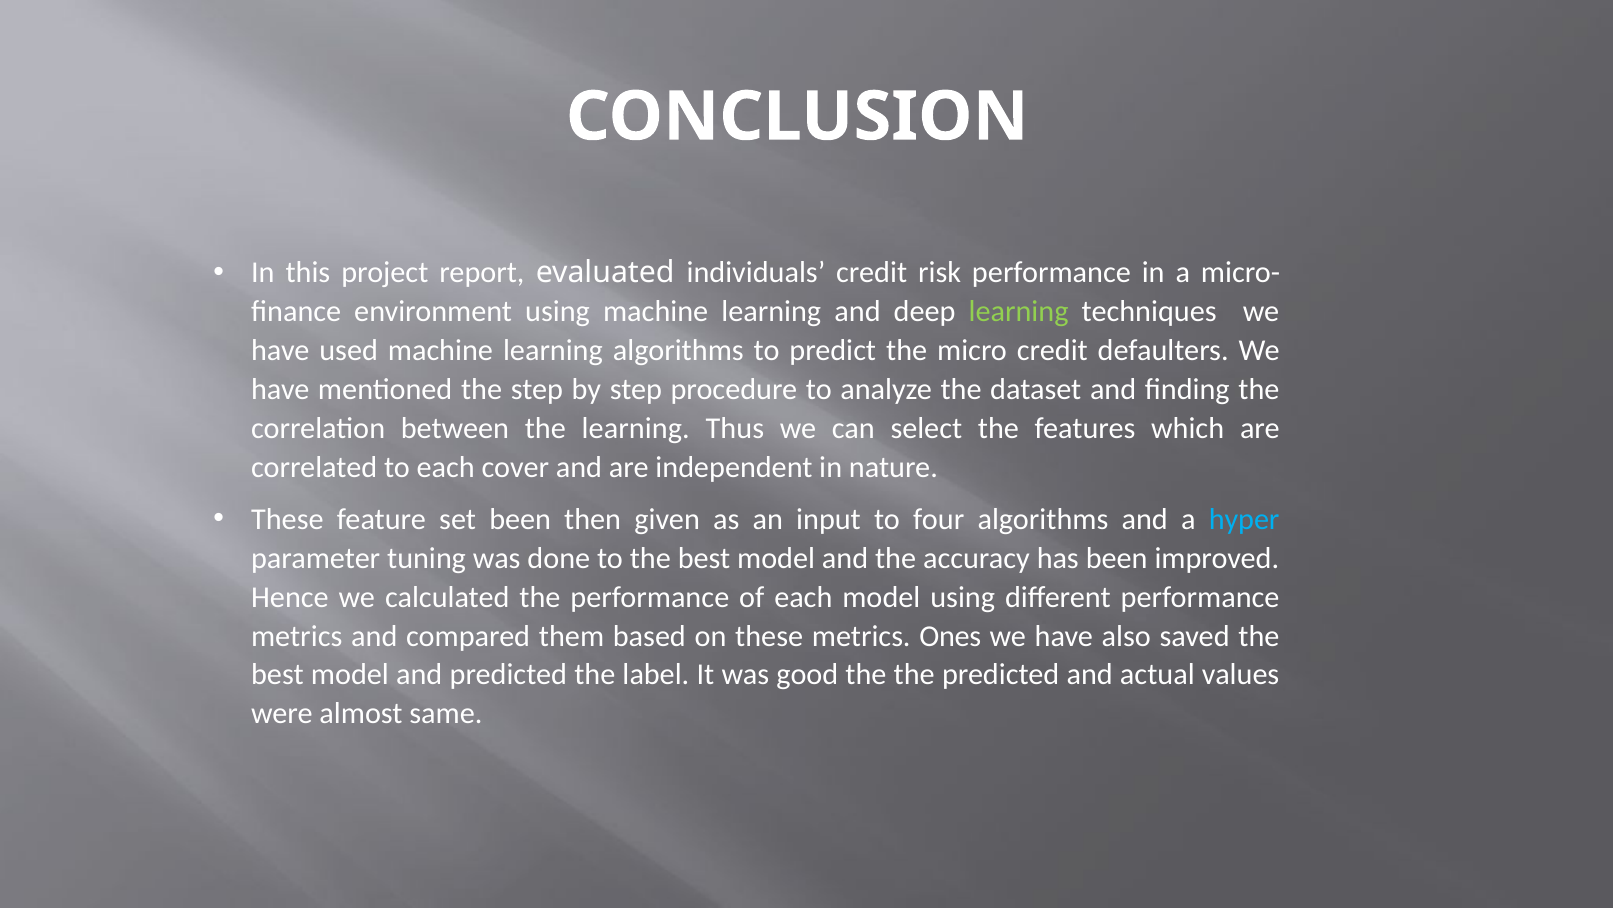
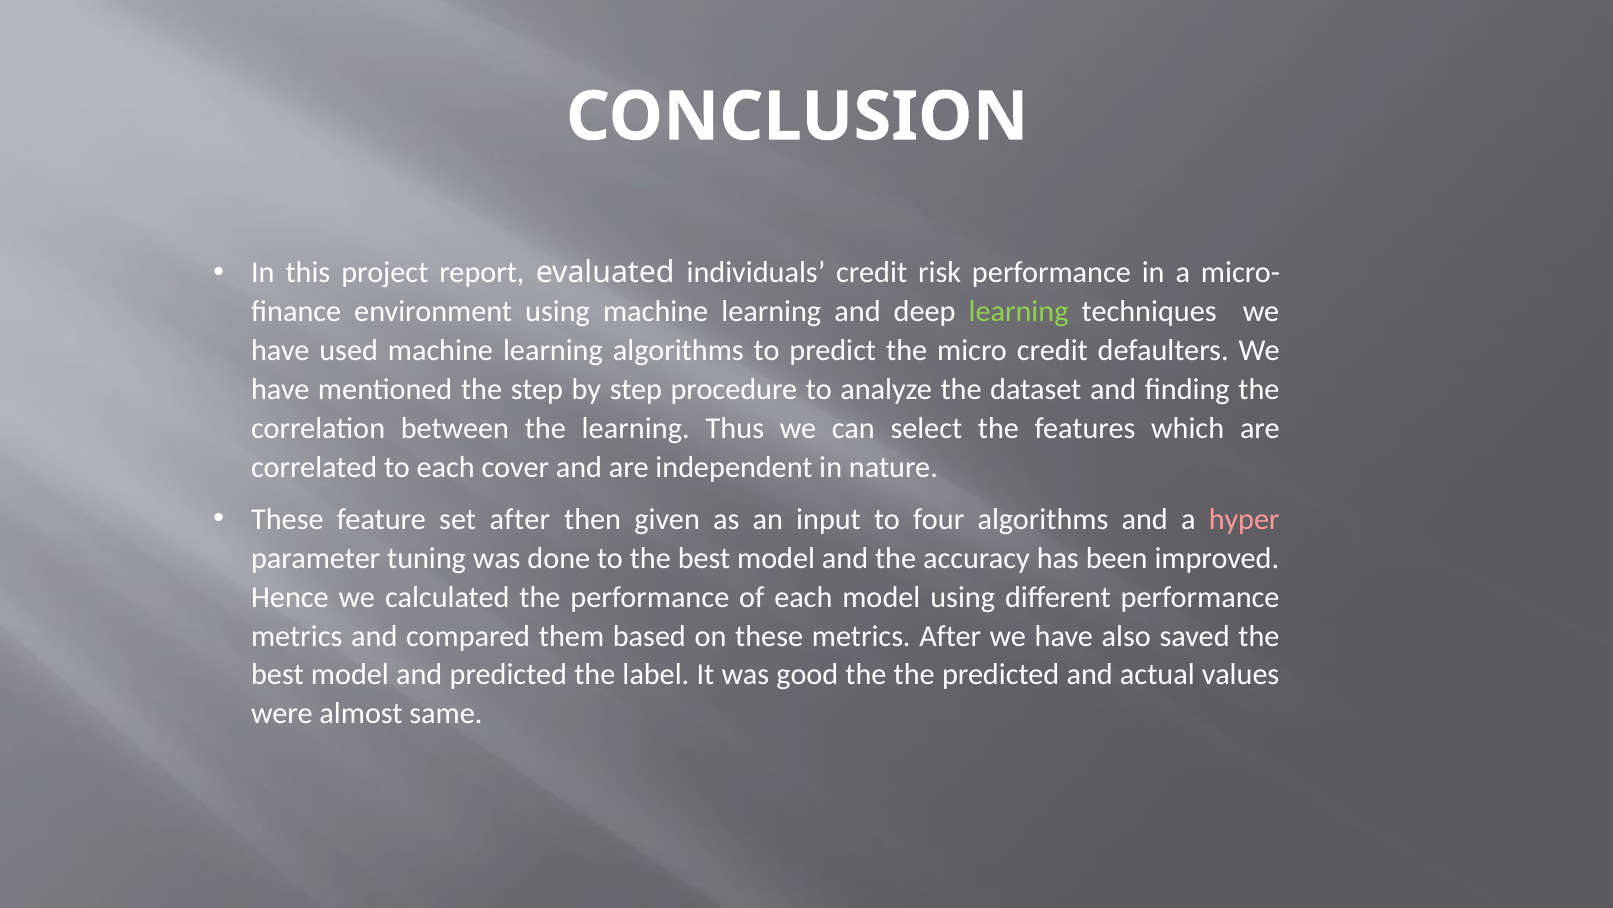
set been: been -> after (520, 519)
hyper colour: light blue -> pink (1244, 519)
metrics Ones: Ones -> After (950, 636)
